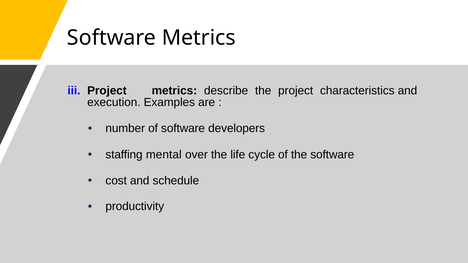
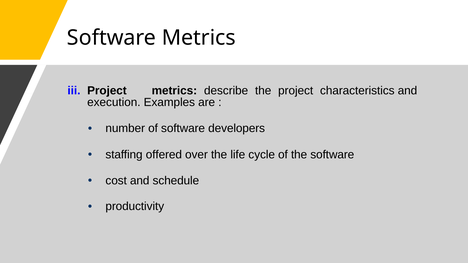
mental: mental -> offered (164, 155)
